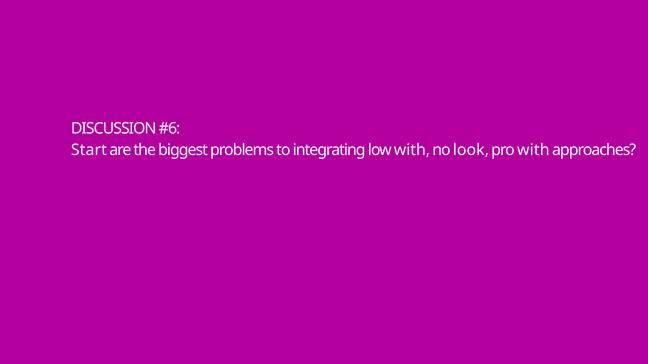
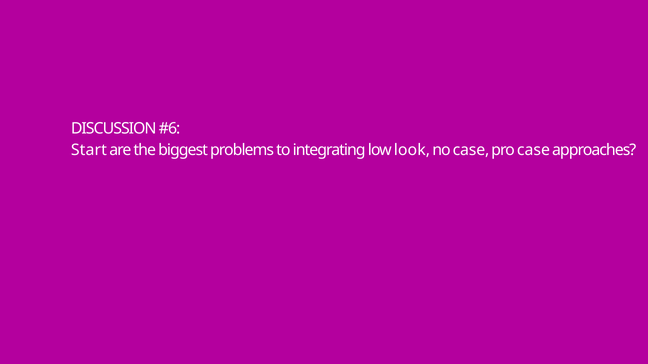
low with: with -> look (412, 150)
no look: look -> case (471, 150)
pro with: with -> case (533, 150)
